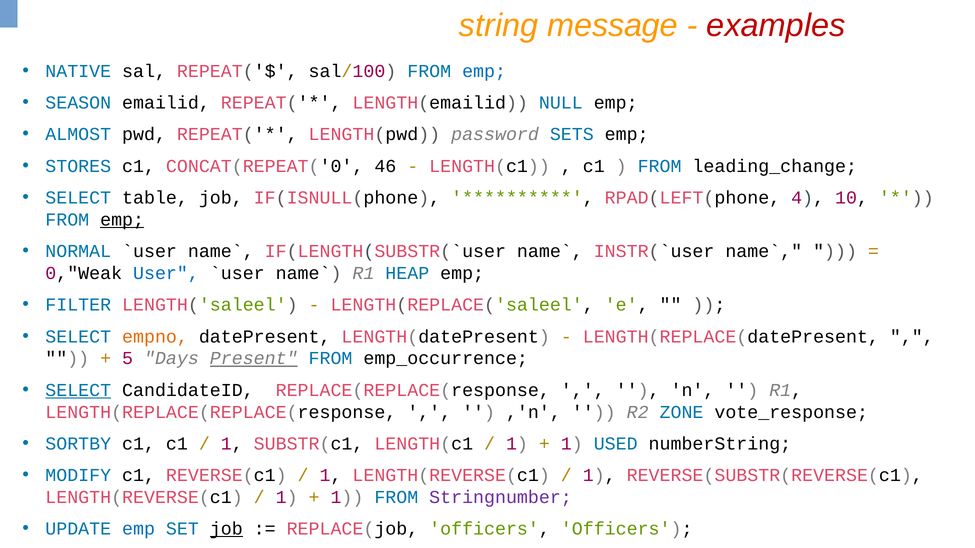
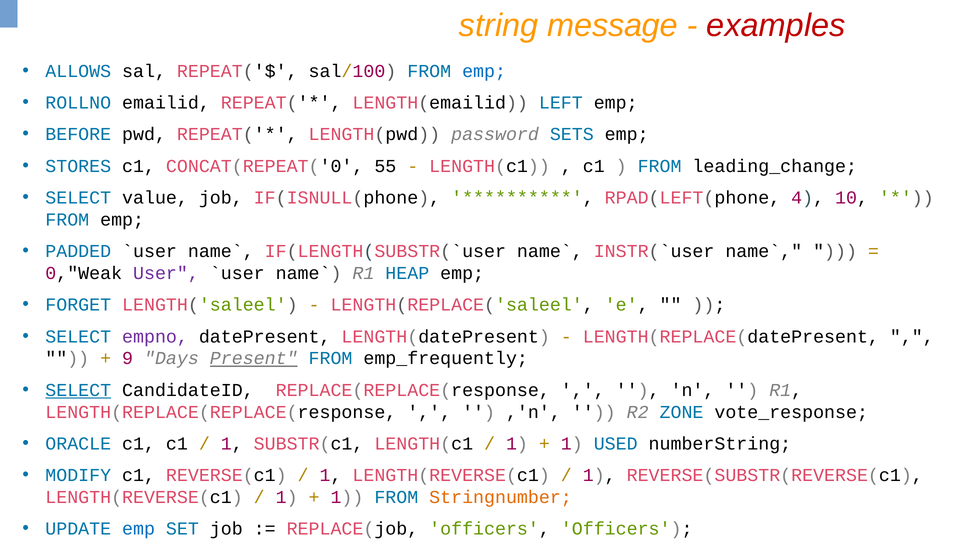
NATIVE: NATIVE -> ALLOWS (78, 71)
SEASON: SEASON -> ROLLNO (78, 103)
NULL: NULL -> LEFT (561, 103)
ALMOST: ALMOST -> BEFORE (78, 135)
46: 46 -> 55 (385, 166)
table: table -> value (155, 198)
emp underline: present -> none (122, 220)
NORMAL: NORMAL -> PADDED (78, 251)
User colour: blue -> purple (166, 273)
FILTER: FILTER -> FORGET (78, 305)
empno colour: orange -> purple (155, 337)
5: 5 -> 9 (128, 359)
emp_occurrence: emp_occurrence -> emp_frequently (446, 359)
SORTBY: SORTBY -> ORACLE (78, 444)
Stringnumber colour: purple -> orange (501, 498)
job underline: present -> none (226, 529)
